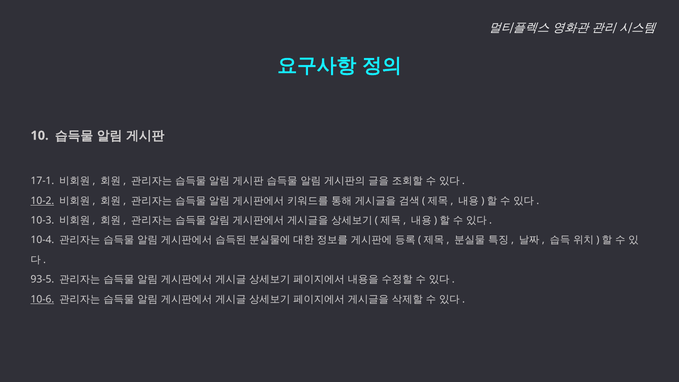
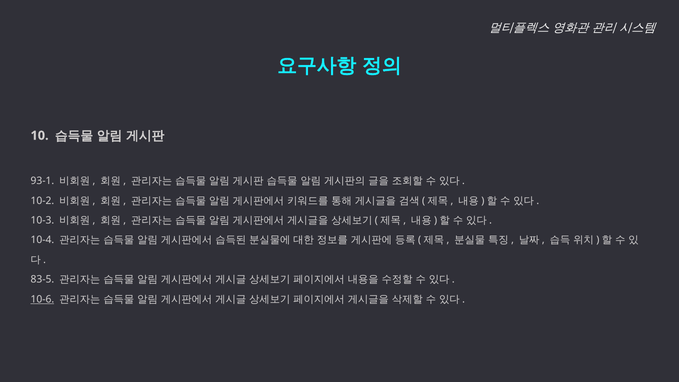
17-1: 17-1 -> 93-1 (42, 181)
10-2 underline: present -> none (42, 201)
93-5: 93-5 -> 83-5 (42, 279)
